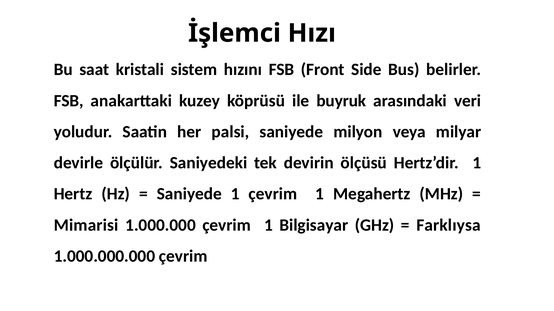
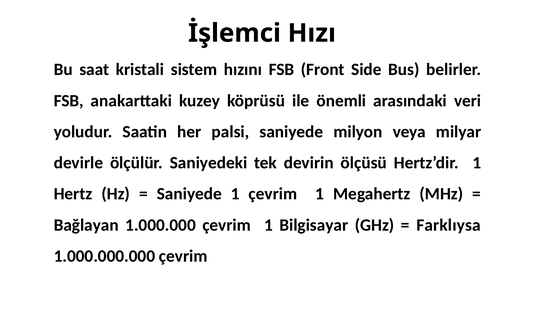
buyruk: buyruk -> önemli (341, 101)
Mimarisi: Mimarisi -> Bağlayan (86, 226)
